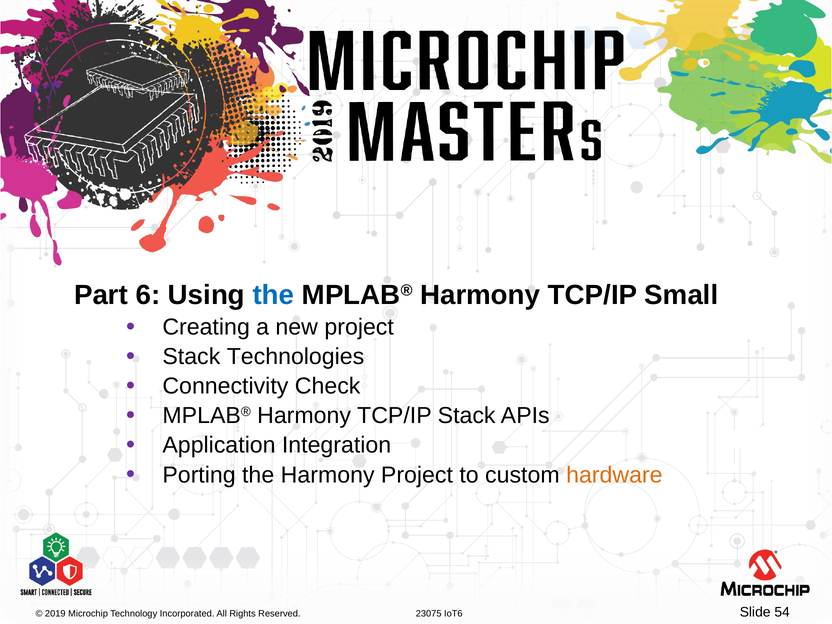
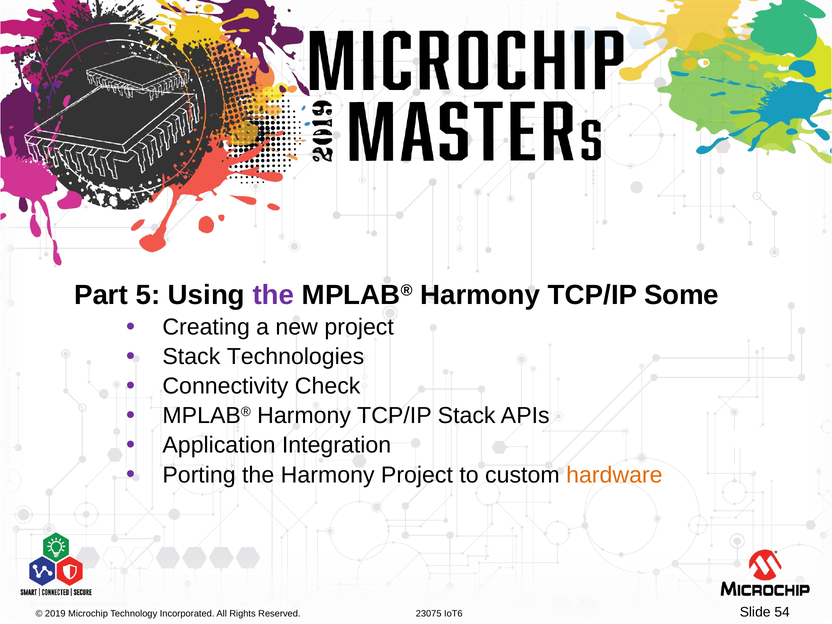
6: 6 -> 5 (148, 295)
the colour: blue -> purple (273, 295)
Small: Small -> Some (682, 295)
